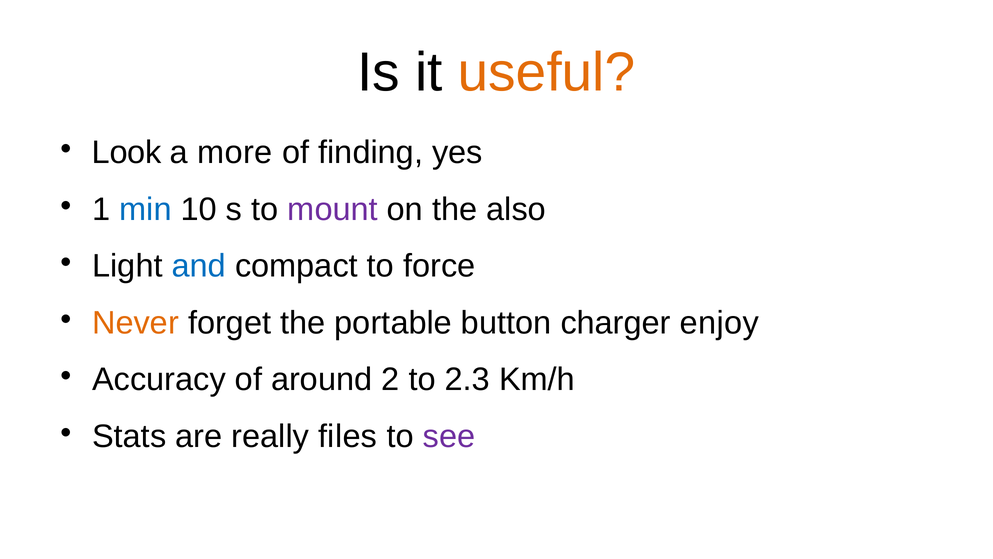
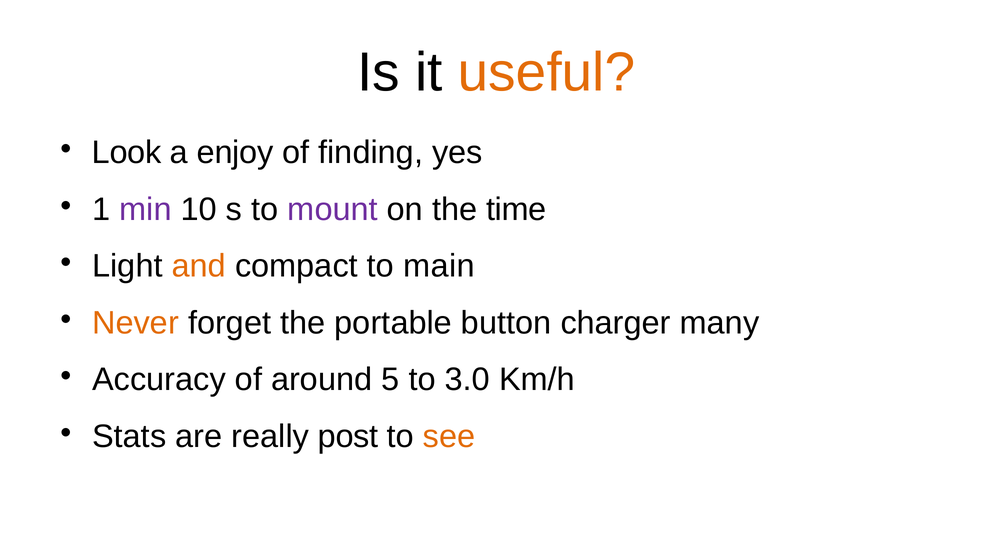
more: more -> enjoy (235, 152)
min colour: blue -> purple (145, 209)
also: also -> time (516, 209)
and colour: blue -> orange (199, 266)
force: force -> main (439, 266)
enjoy: enjoy -> many (720, 323)
2: 2 -> 5 (390, 379)
2.3: 2.3 -> 3.0 (467, 379)
files: files -> post (348, 436)
see colour: purple -> orange (449, 436)
